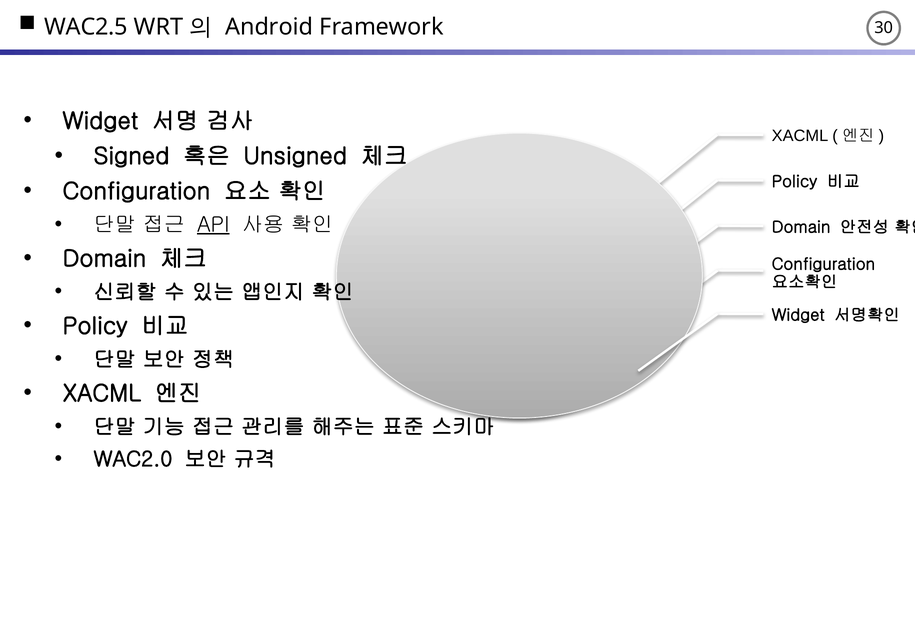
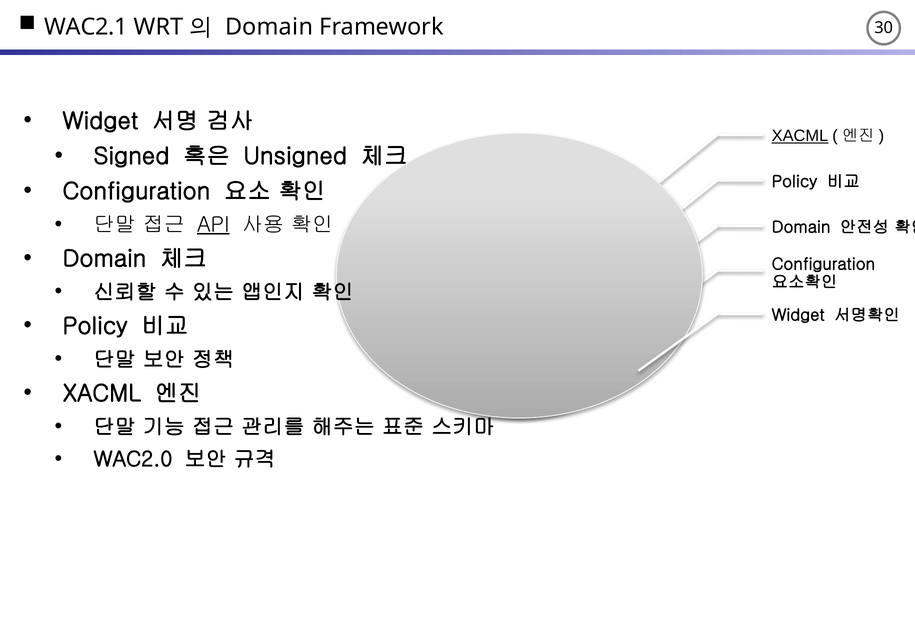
WAC2.5: WAC2.5 -> WAC2.1 (86, 27)
Android: Android -> Domain (269, 27)
XACML underline: none -> present (800, 136)
